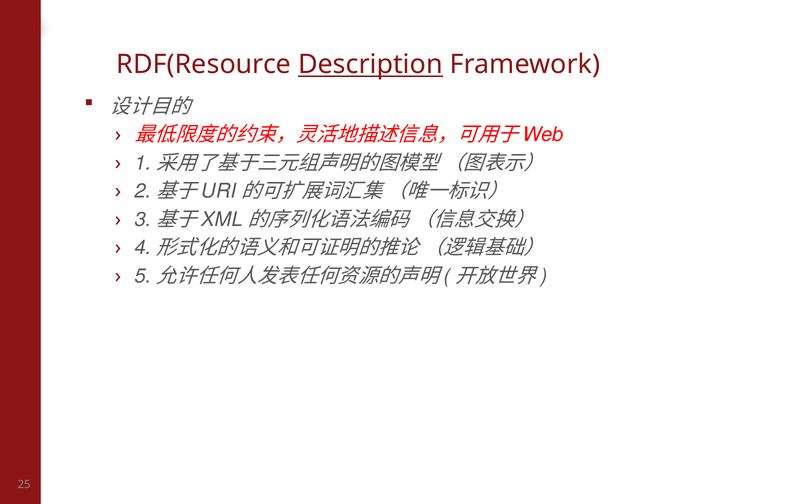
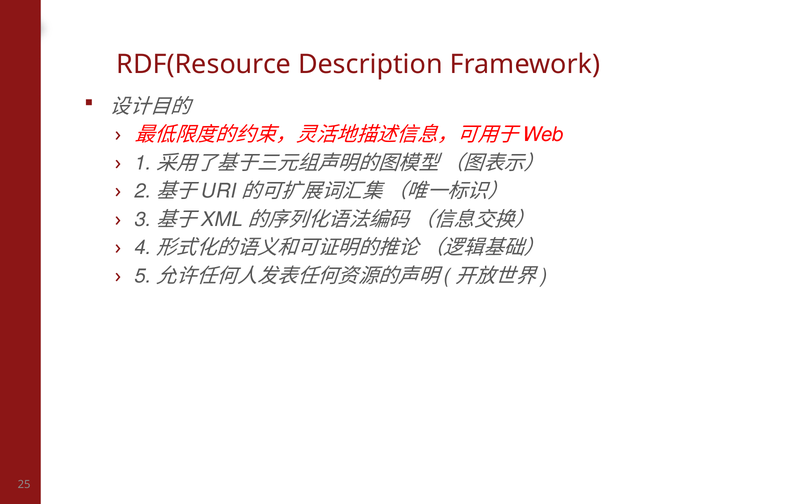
Description underline: present -> none (370, 65)
